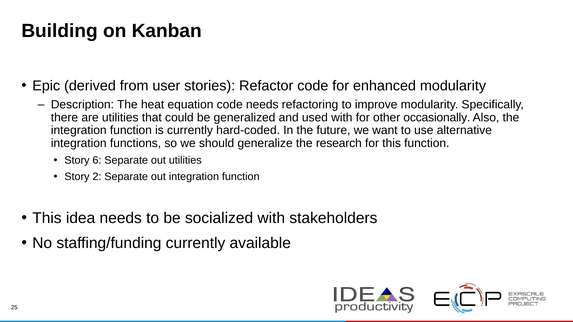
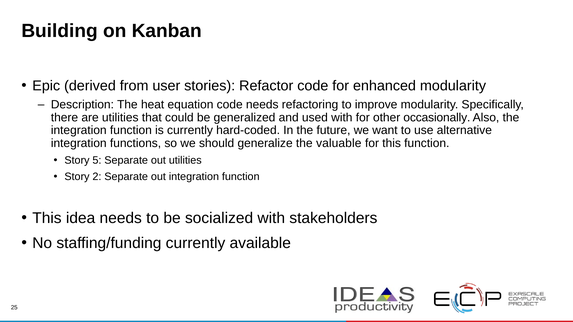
research: research -> valuable (339, 143)
6: 6 -> 5 (97, 160)
